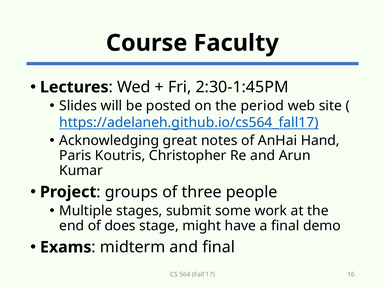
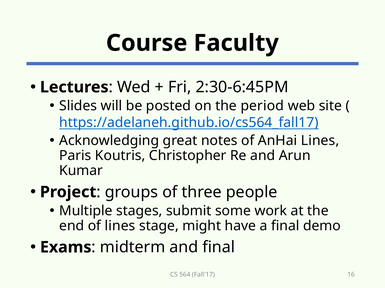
2:30-1:45PM: 2:30-1:45PM -> 2:30-6:45PM (242, 87)
AnHai Hand: Hand -> Lines (320, 141)
of does: does -> lines (120, 226)
